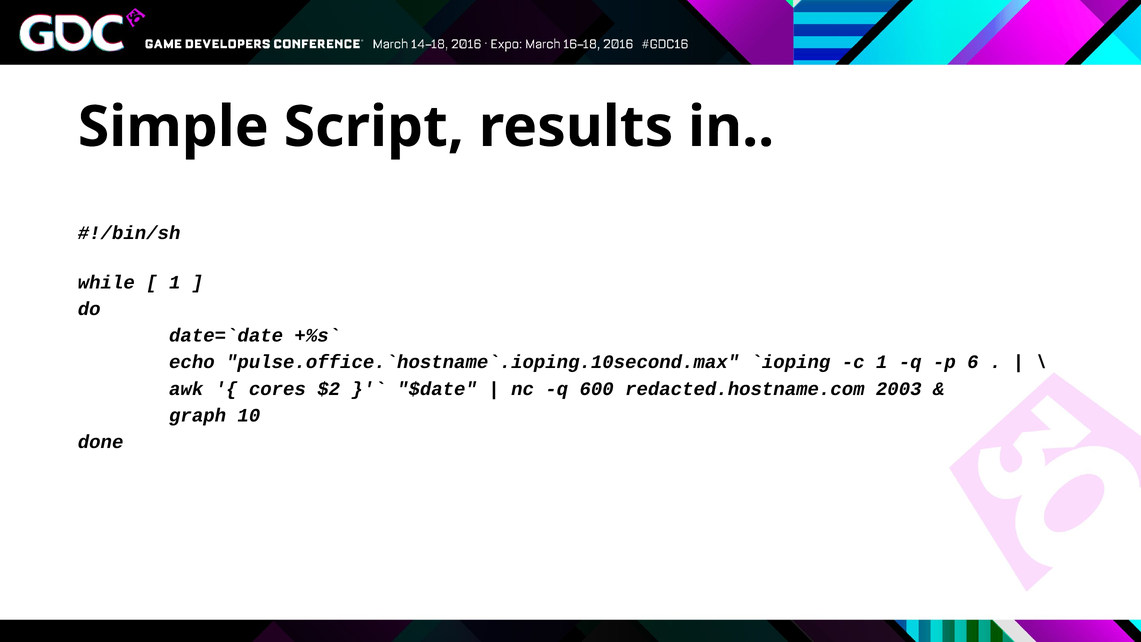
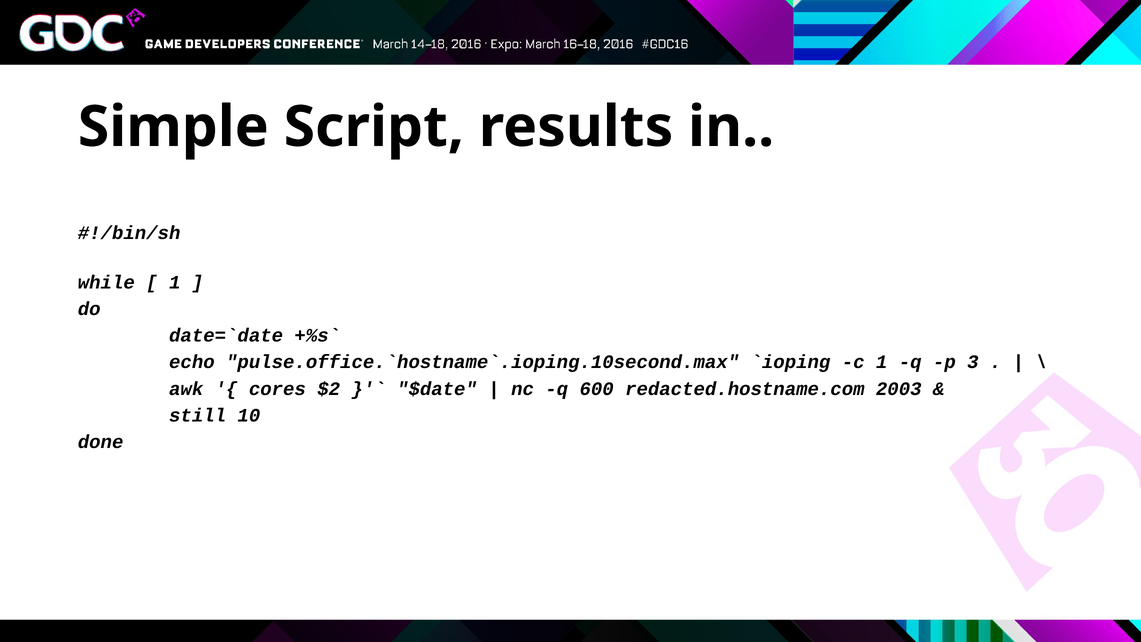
6: 6 -> 3 (973, 362)
graph: graph -> still (198, 415)
